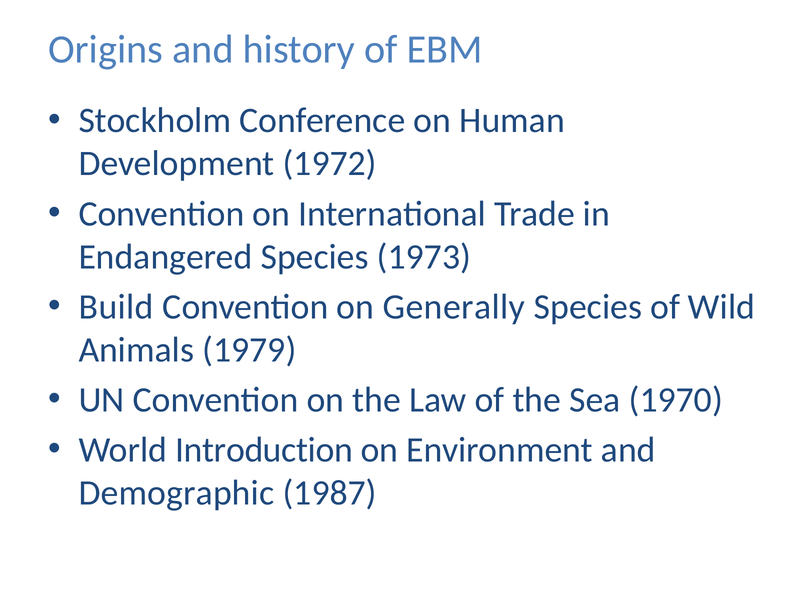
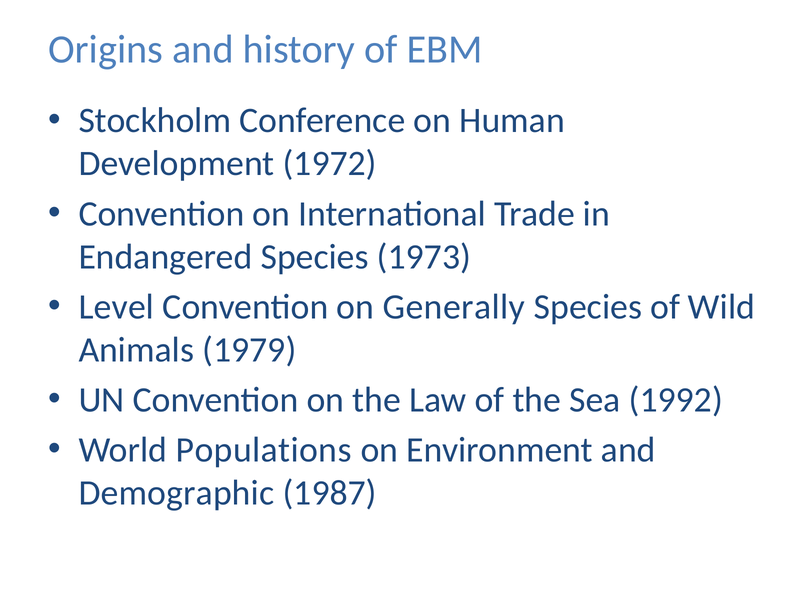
Build: Build -> Level (116, 307)
1970: 1970 -> 1992 (676, 400)
Introduction: Introduction -> Populations (264, 450)
